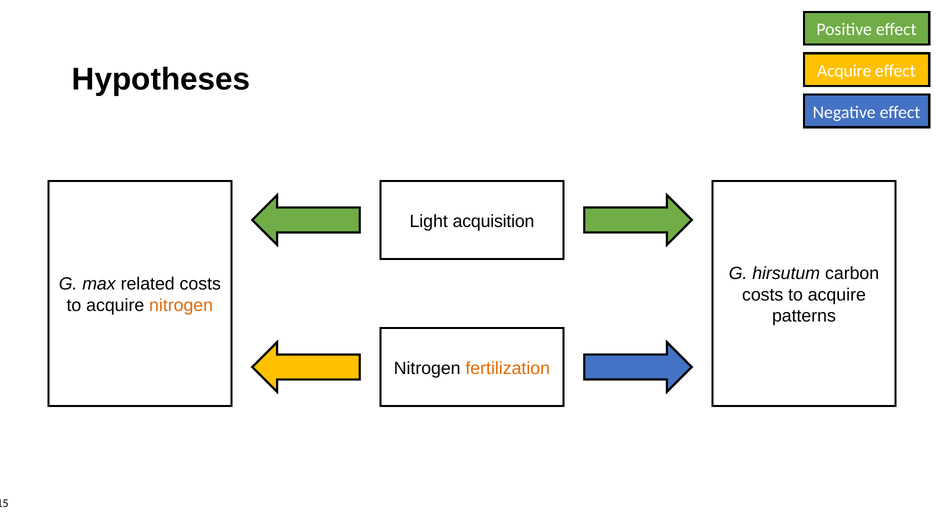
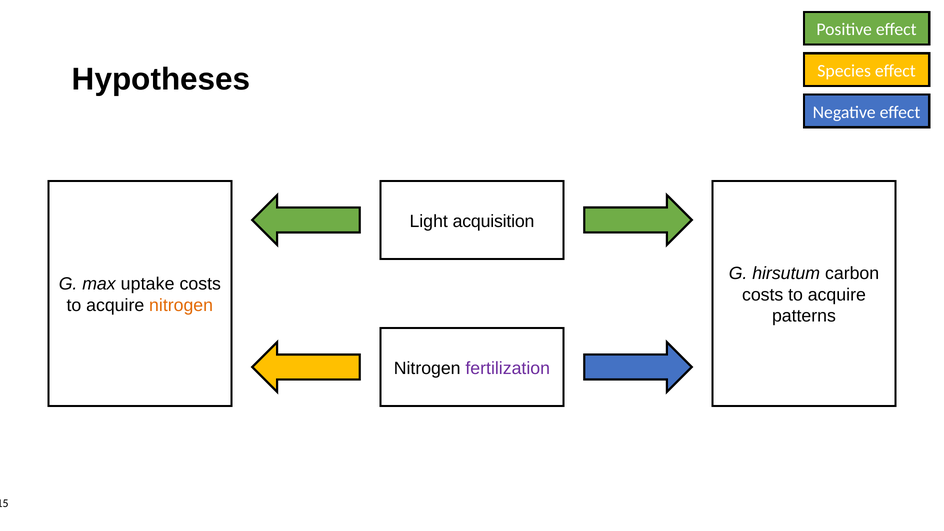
Acquire: Acquire -> Species (844, 71)
related: related -> uptake (148, 284)
fertilization colour: orange -> purple (508, 368)
